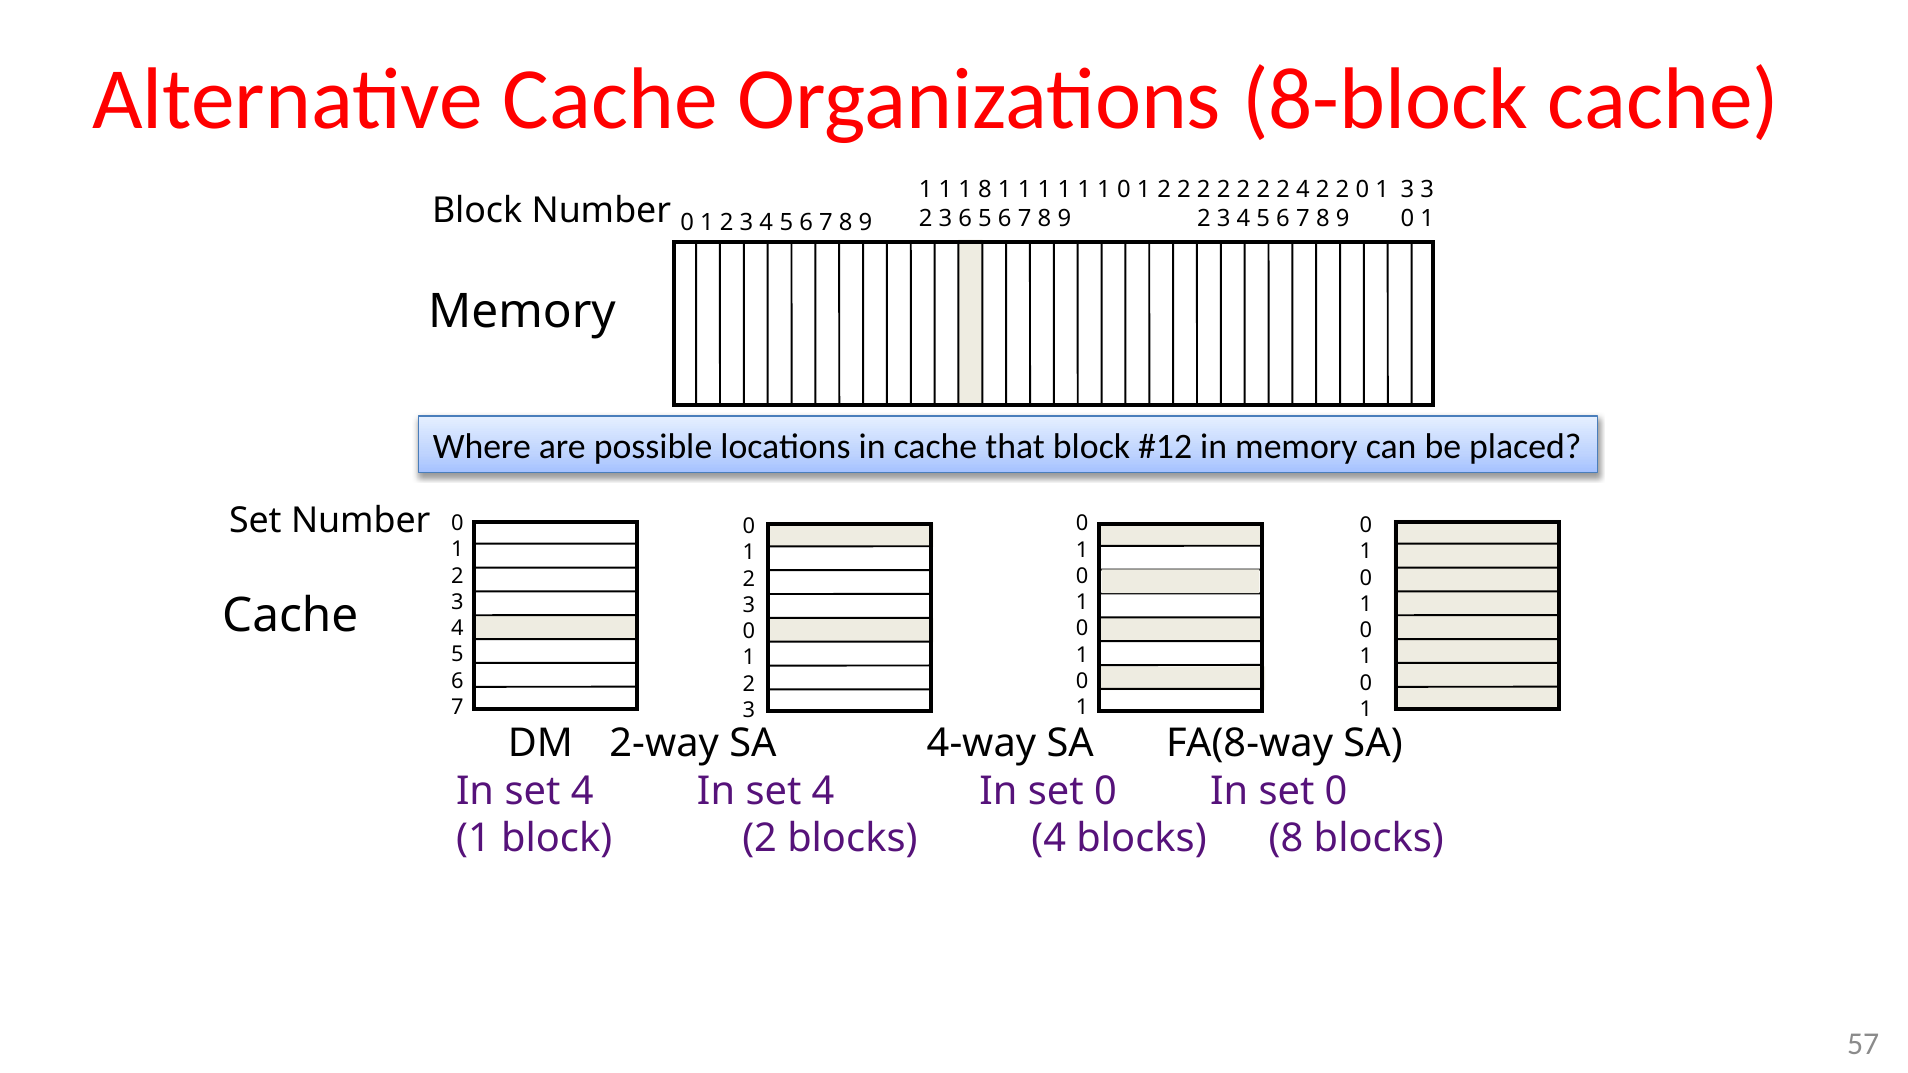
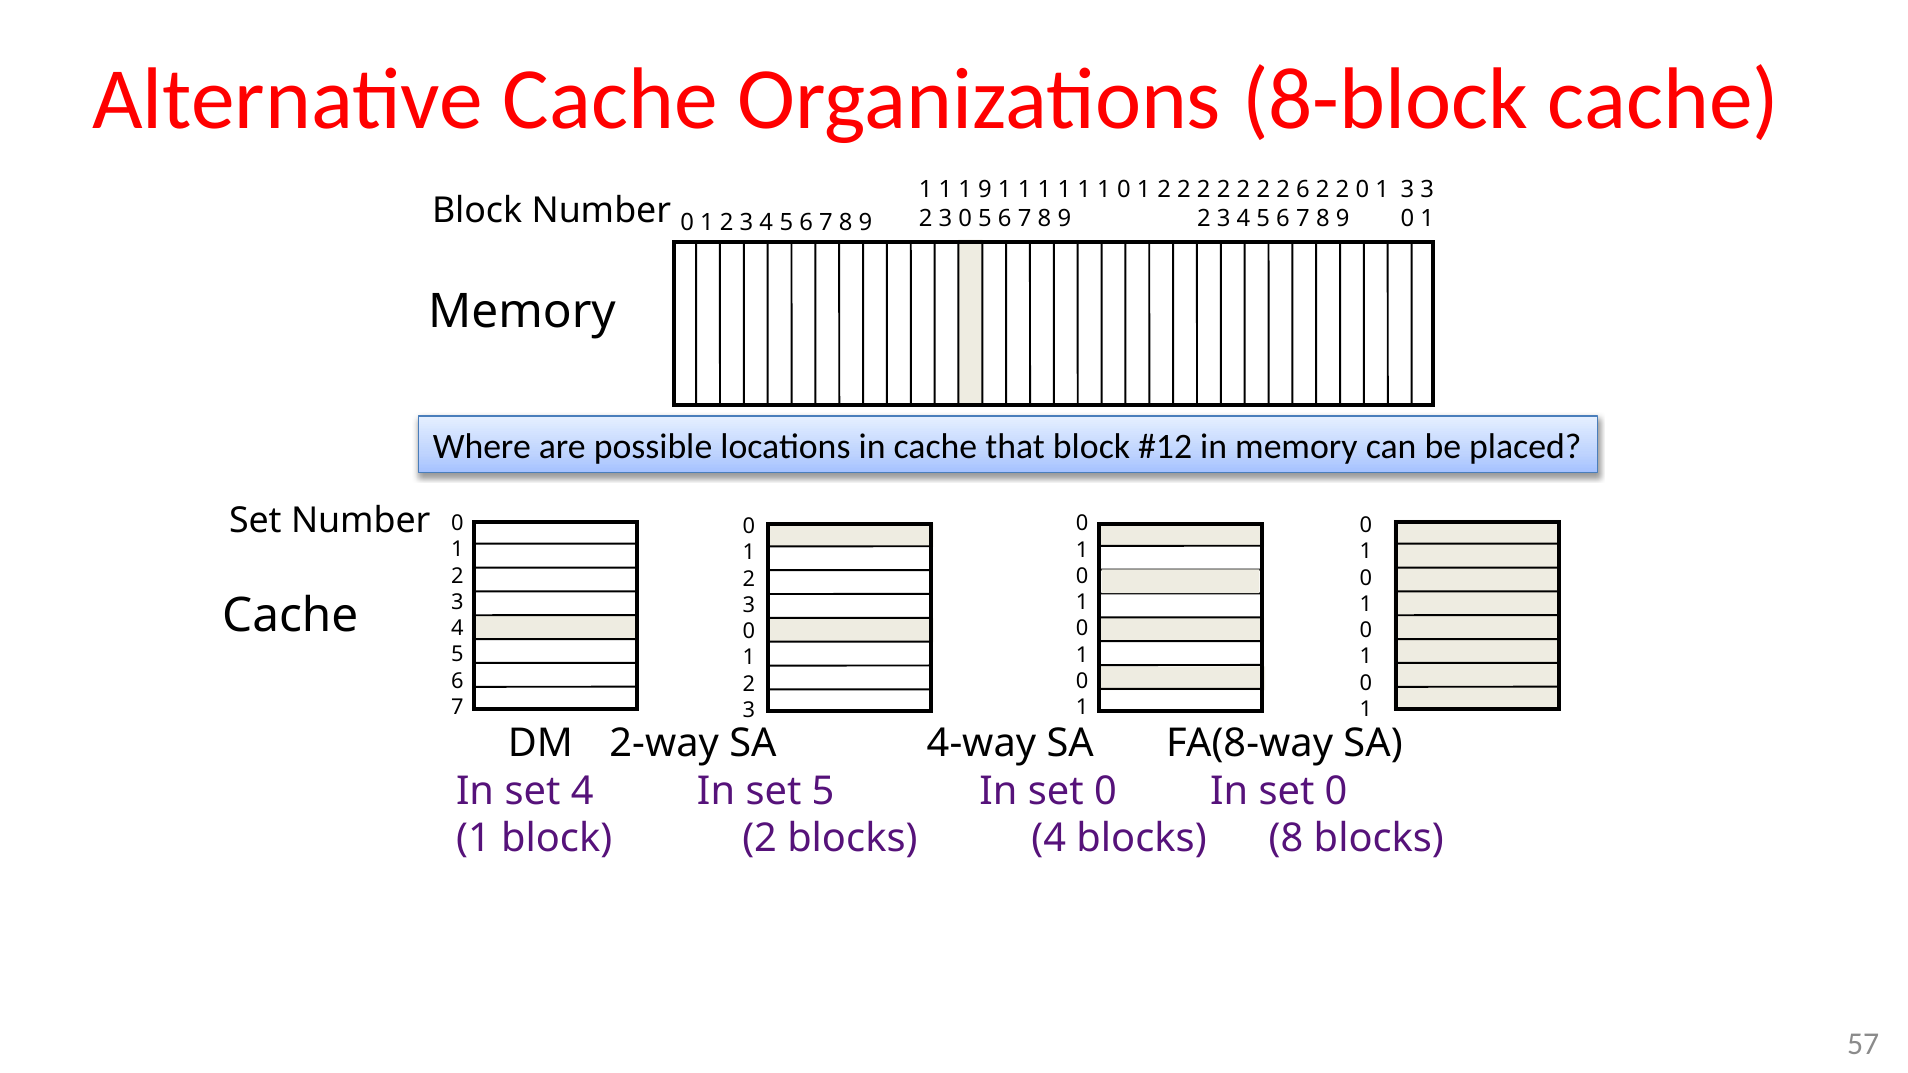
1 8: 8 -> 9 (985, 190)
2 4: 4 -> 6 (1303, 190)
6: 6 -> 0 (965, 218)
4 In set 4: 4 -> 5 (823, 791)
